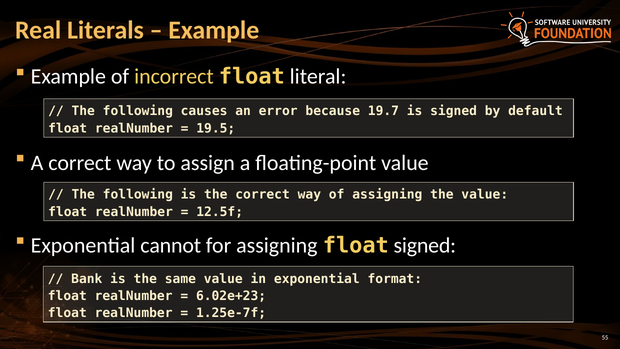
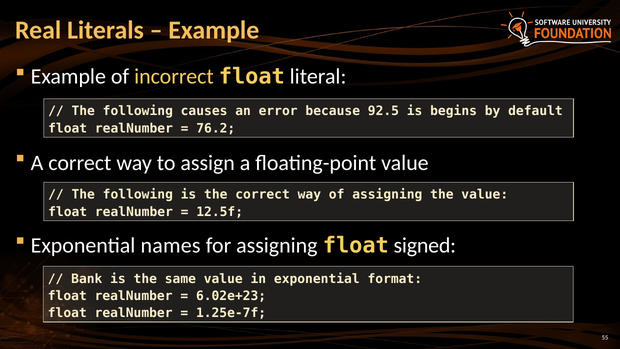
19.7: 19.7 -> 92.5 (383, 111)
is signed: signed -> begins (454, 111)
19.5: 19.5 -> 76.2 (216, 128)
cannot: cannot -> names (171, 245)
